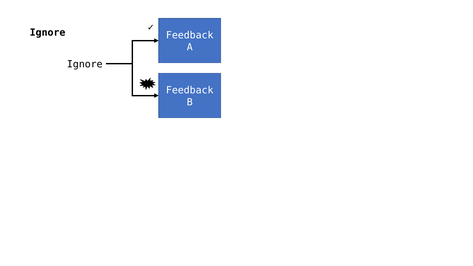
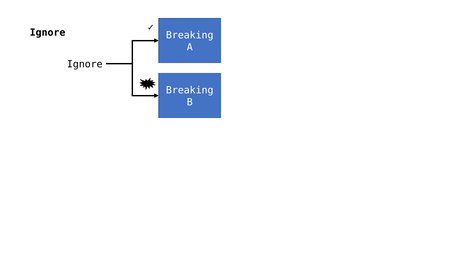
Feedback: Feedback -> Breaking (190, 35)
Feedback: Feedback -> Breaking (190, 90)
